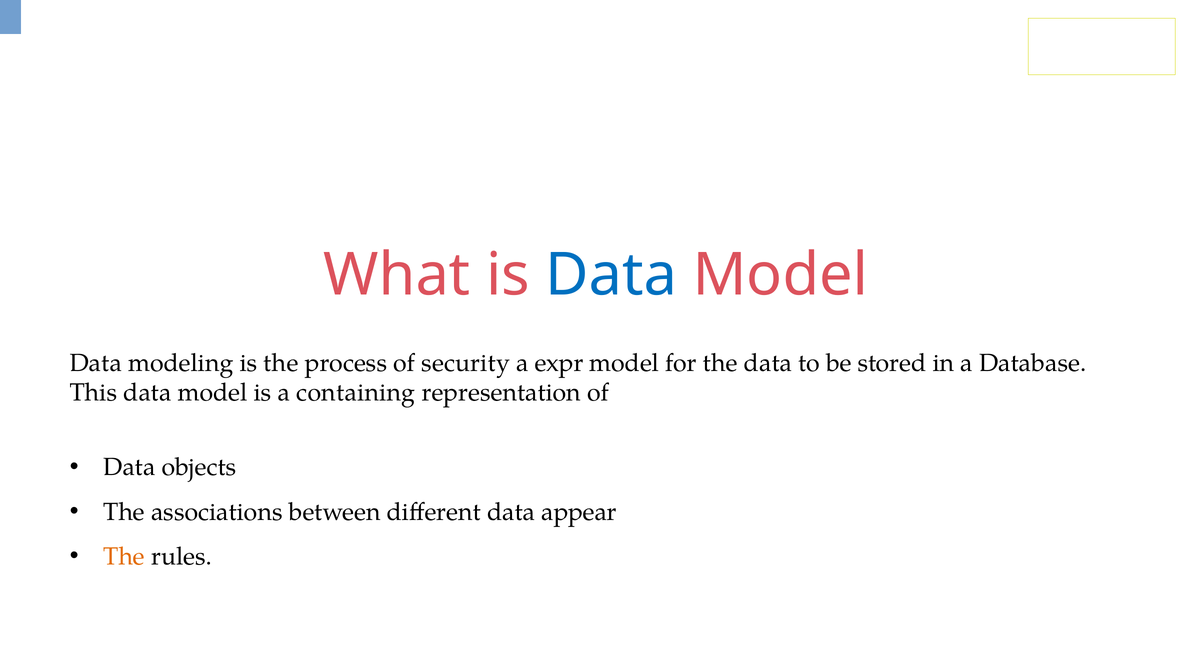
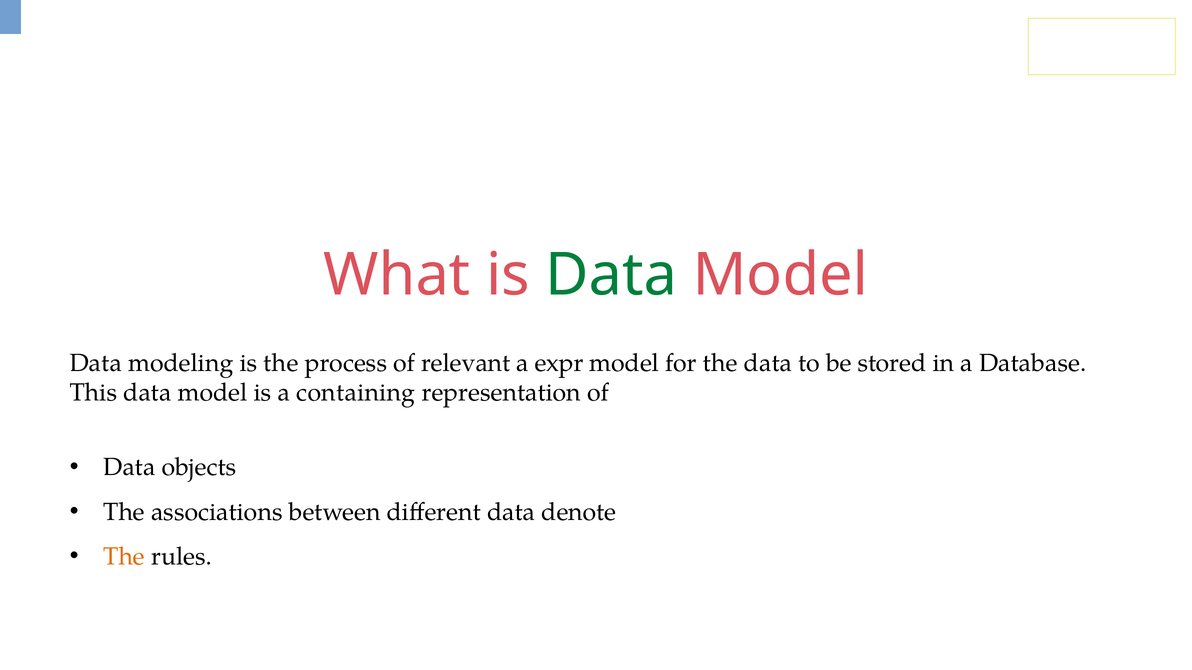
Data colour: blue -> green (611, 275)
security: security -> relevant (466, 363)
appear: appear -> denote (579, 512)
